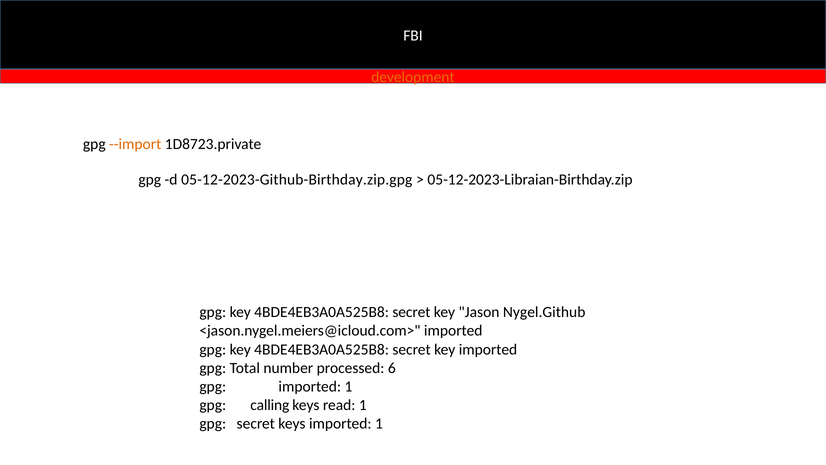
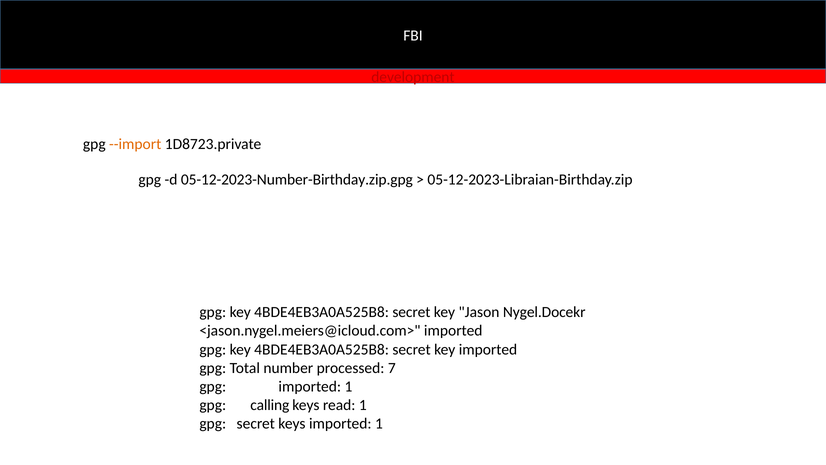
development colour: orange -> red (413, 77)
05-12-2023-Github-Birthday.zip.gpg: 05-12-2023-Github-Birthday.zip.gpg -> 05-12-2023-Number-Birthday.zip.gpg (297, 179)
Nygel.Github: Nygel.Github -> Nygel.Docekr (544, 312)
6: 6 -> 7 (392, 368)
